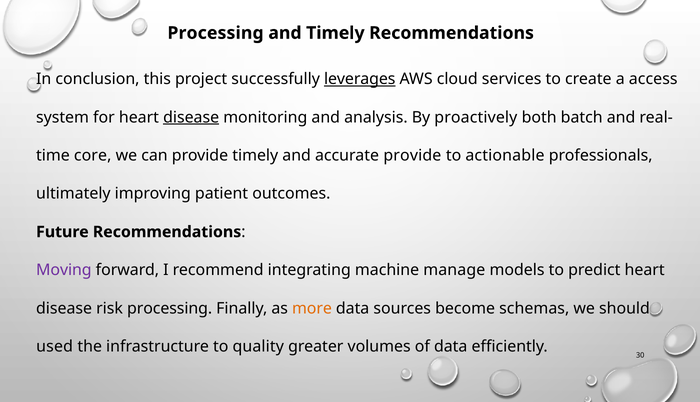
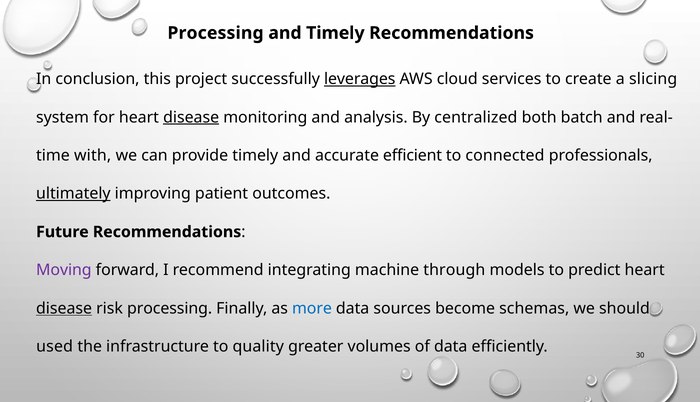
access: access -> slicing (653, 79)
proactively: proactively -> centralized (476, 117)
core: core -> with (93, 155)
accurate provide: provide -> efficient (413, 155)
actionable: actionable -> connected (505, 155)
ultimately underline: none -> present (73, 194)
manage: manage -> through (454, 270)
disease underline: none -> present (64, 308)
more colour: orange -> blue (312, 308)
